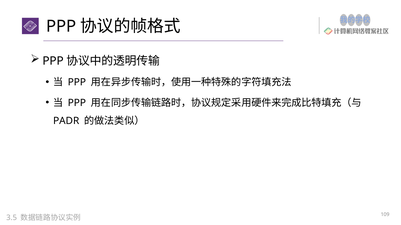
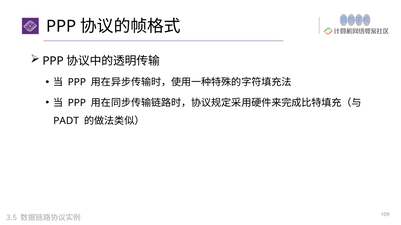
PADR: PADR -> PADT (66, 121)
